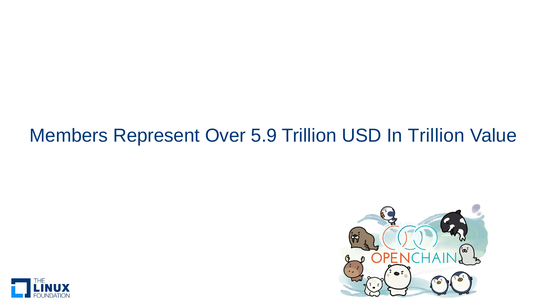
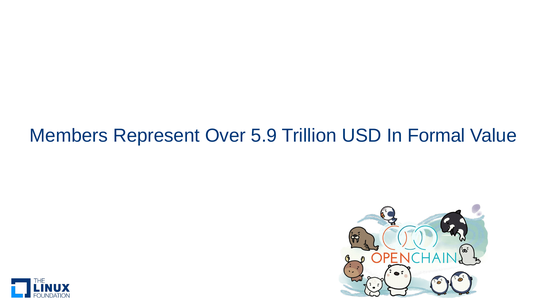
In Trillion: Trillion -> Formal (436, 136)
